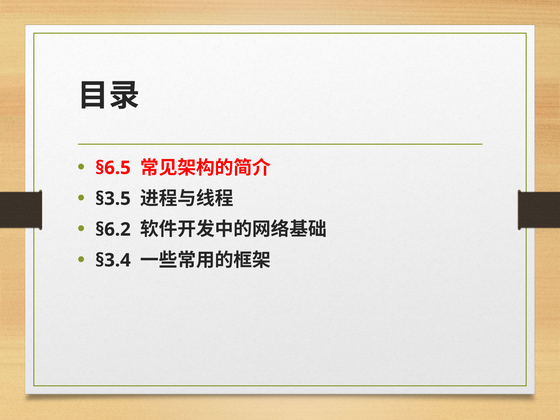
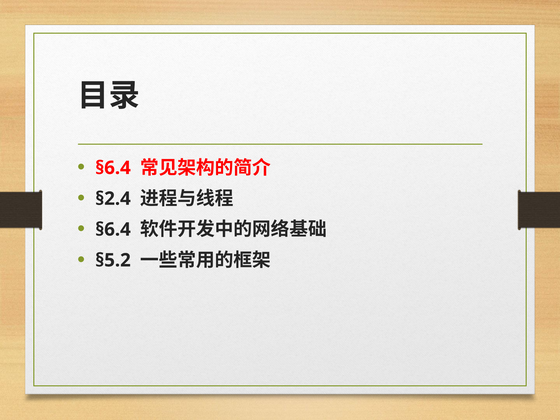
§6.5: §6.5 -> §6.4 (113, 168)
§3.5: §3.5 -> §2.4 (113, 199)
§6.2: §6.2 -> §6.4 (113, 229)
§3.4: §3.4 -> §5.2 (113, 260)
